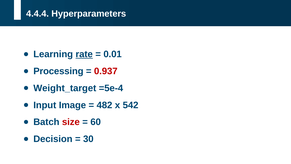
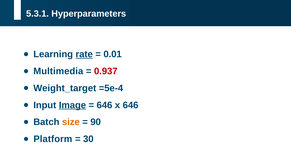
4.4.4: 4.4.4 -> 5.3.1 (38, 14)
Processing: Processing -> Multimedia (58, 71)
Image underline: none -> present (72, 105)
482: 482 -> 646 (104, 105)
x 542: 542 -> 646 (131, 105)
size colour: red -> orange (71, 122)
60: 60 -> 90 (96, 122)
Decision: Decision -> Platform (53, 139)
